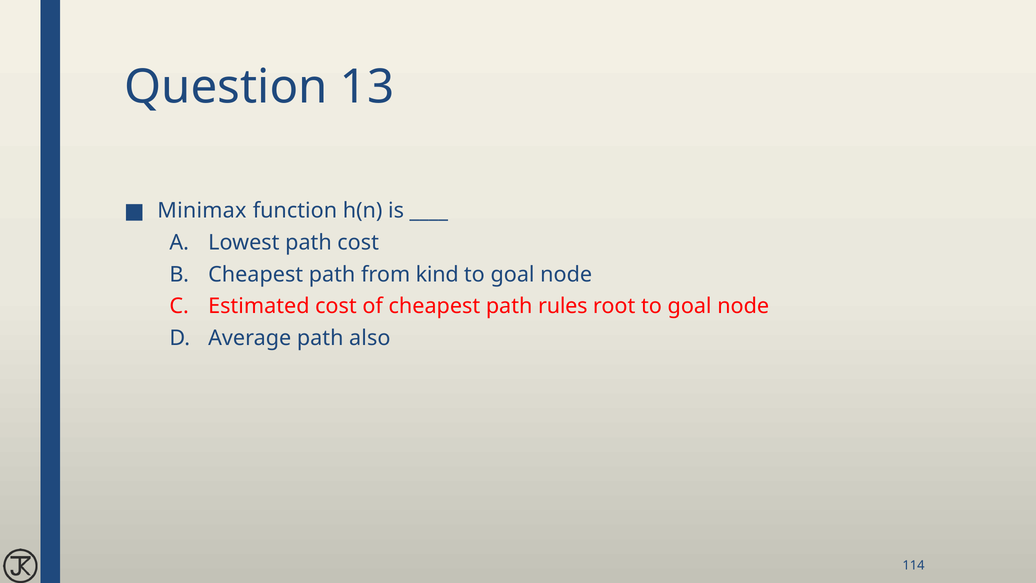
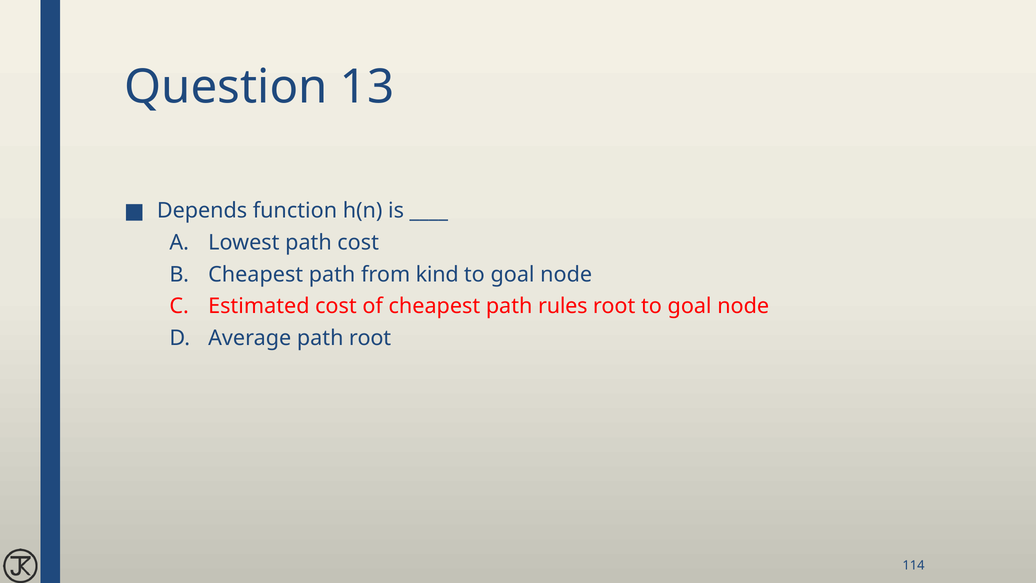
Minimax: Minimax -> Depends (202, 210)
path also: also -> root (370, 338)
